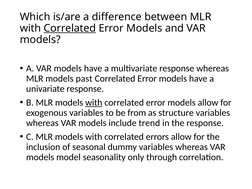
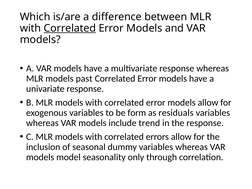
with underline: present -> none (94, 103)
from: from -> form (137, 113)
structure: structure -> residuals (176, 113)
